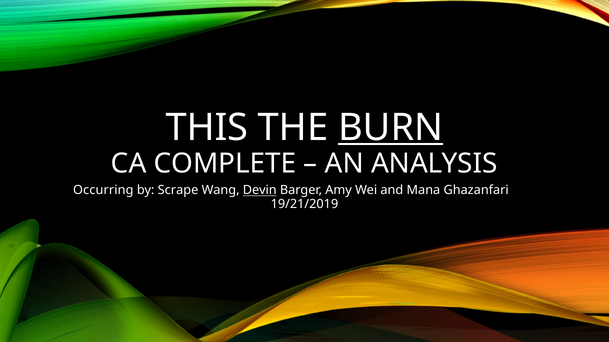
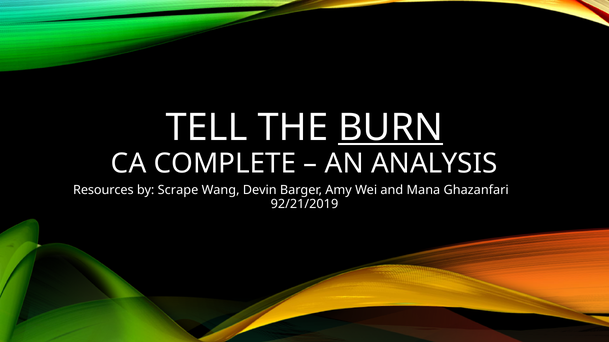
THIS: THIS -> TELL (207, 128)
Occurring: Occurring -> Resources (103, 191)
Devin underline: present -> none (260, 191)
19/21/2019: 19/21/2019 -> 92/21/2019 (304, 204)
